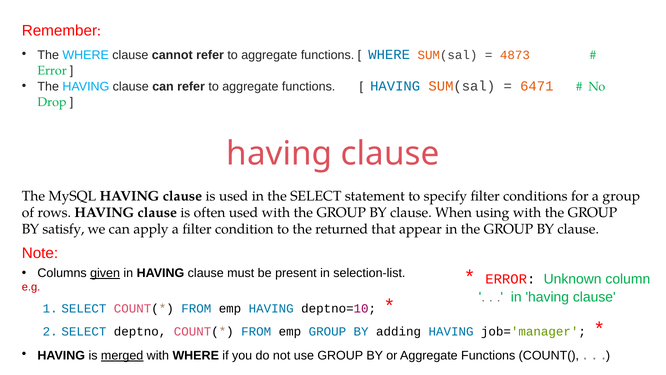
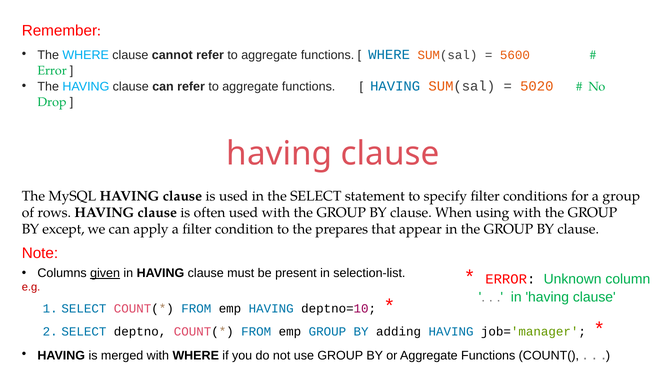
4873: 4873 -> 5600 (515, 55)
6471: 6471 -> 5020 (537, 86)
satisfy: satisfy -> except (63, 229)
returned: returned -> prepares (342, 229)
merged underline: present -> none (122, 355)
